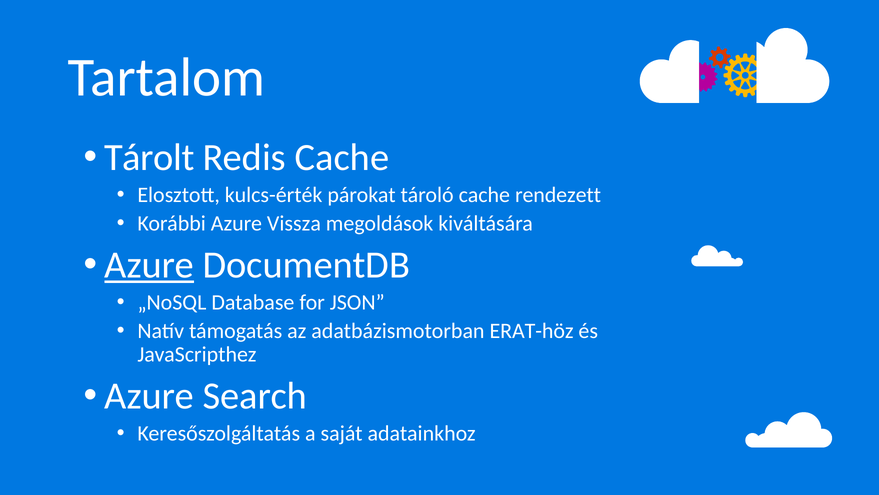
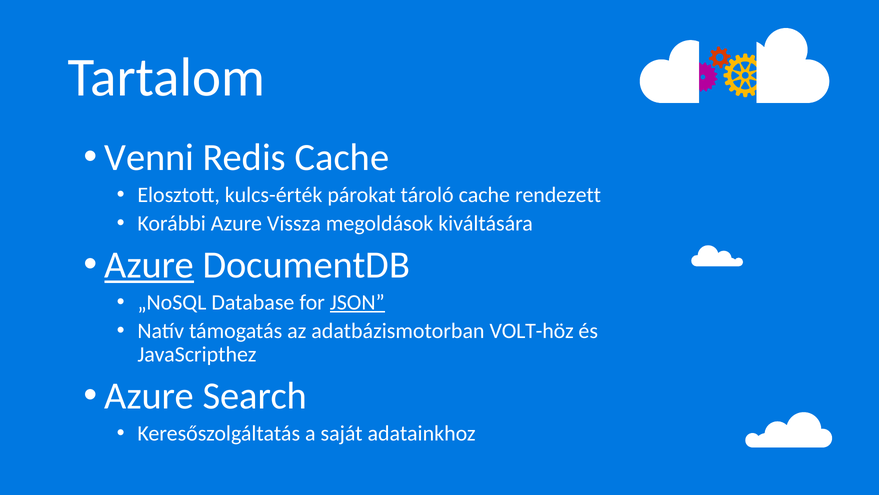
Tárolt: Tárolt -> Venni (149, 158)
JSON underline: none -> present (357, 302)
ERAT-höz: ERAT-höz -> VOLT-höz (532, 330)
